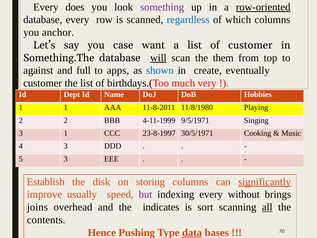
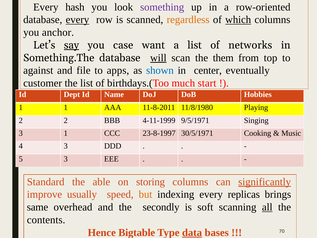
does: does -> hash (75, 7)
row-oriented underline: present -> none (263, 7)
every underline: none -> present (77, 20)
regardless colour: blue -> orange (188, 20)
which underline: none -> present (238, 20)
say underline: none -> present (71, 45)
of customer: customer -> networks (250, 45)
full: full -> file (83, 70)
create: create -> center (208, 70)
very: very -> start (207, 83)
Establish: Establish -> Standard (46, 182)
disk: disk -> able (101, 182)
but colour: purple -> orange (145, 194)
without: without -> replicas (244, 194)
joins: joins -> same (38, 207)
indicates: indicates -> secondly (161, 207)
sort: sort -> soft (205, 207)
Pushing: Pushing -> Bigtable (137, 232)
